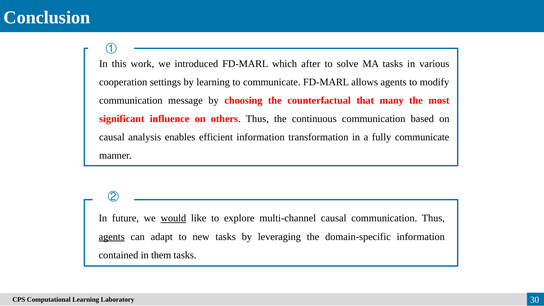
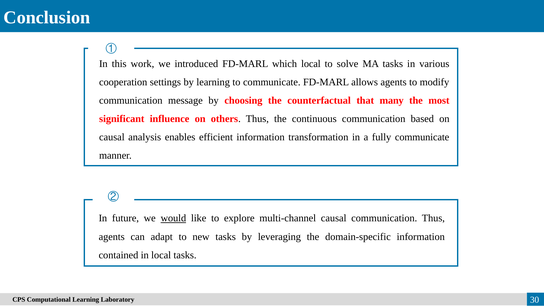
which after: after -> local (311, 64)
agents underline: present -> none (112, 237)
in them: them -> local (161, 255)
